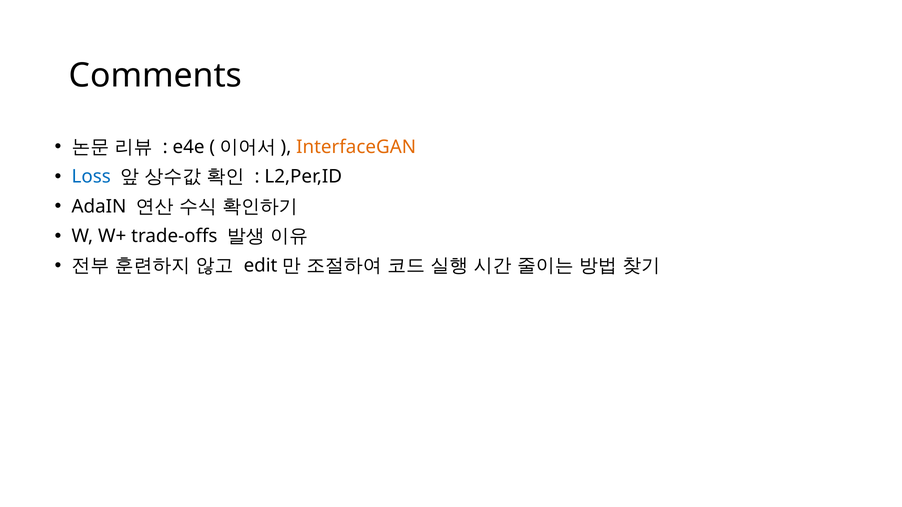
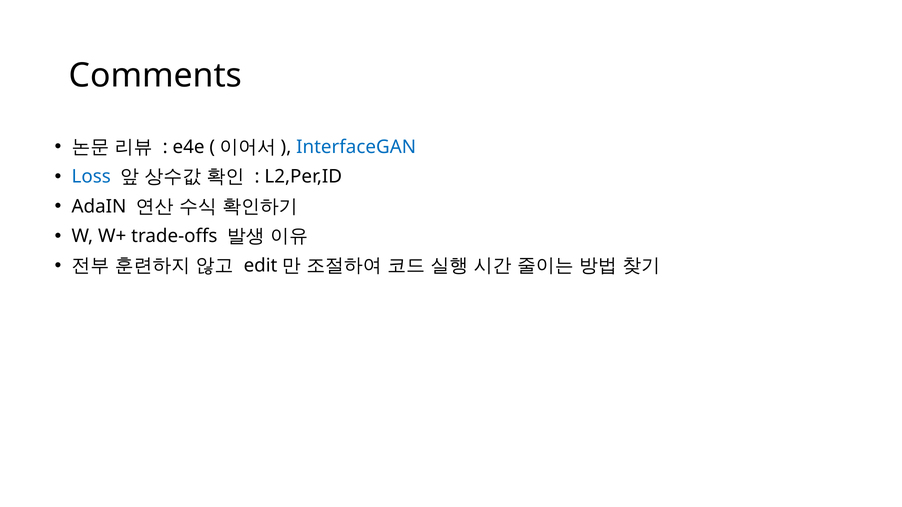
InterfaceGAN colour: orange -> blue (356, 147)
